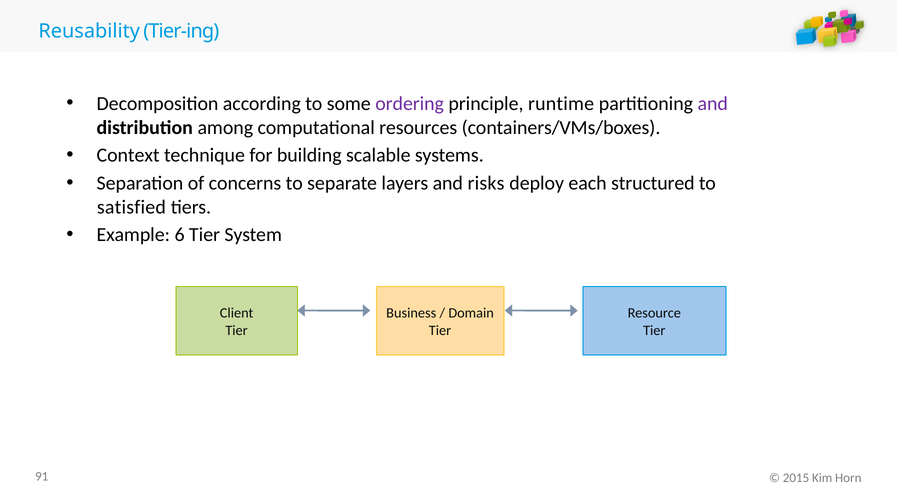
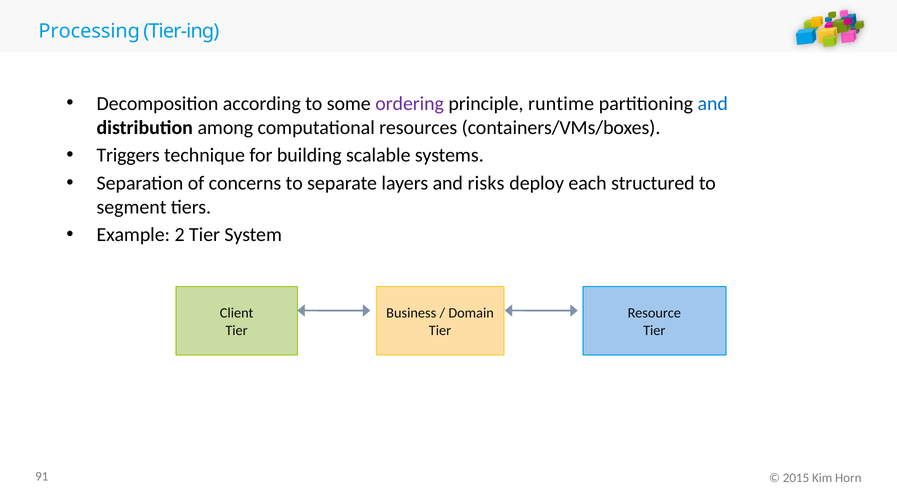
Reusability: Reusability -> Processing (89, 31)
and colour: purple -> blue (713, 104)
Context: Context -> Triggers (128, 155)
satisfied: satisfied -> segment (132, 207)
6: 6 -> 2 (180, 235)
